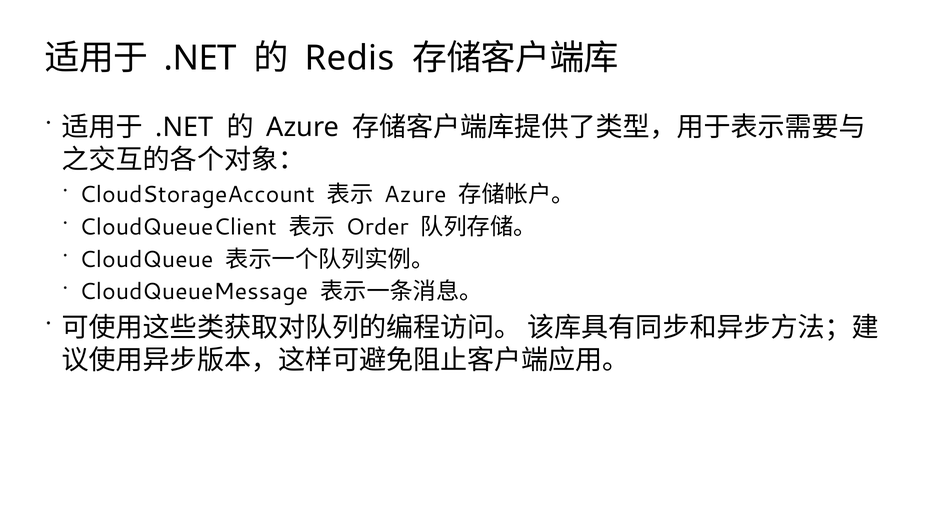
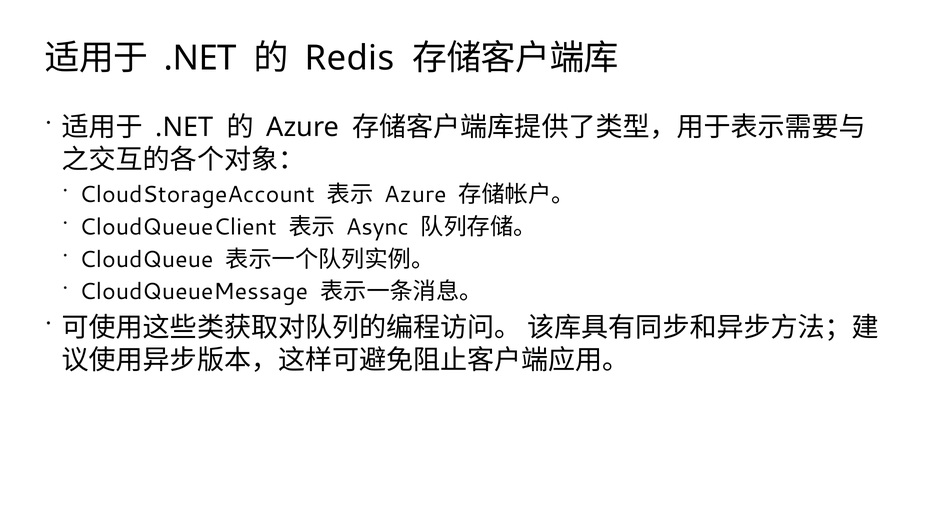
Order: Order -> Async (377, 227)
